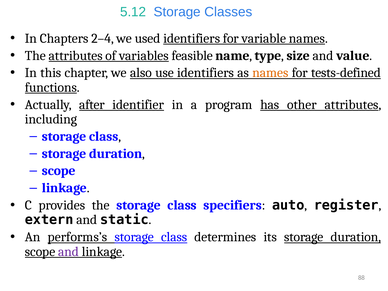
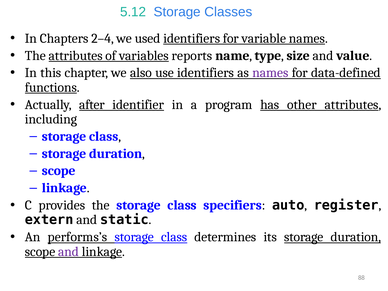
feasible: feasible -> reports (192, 56)
names colour: orange -> purple (270, 73)
tests-defined: tests-defined -> data-defined (346, 73)
